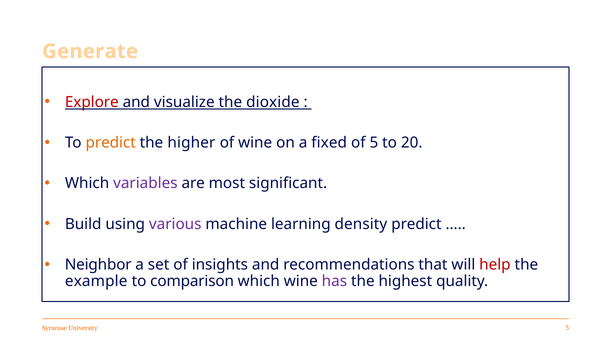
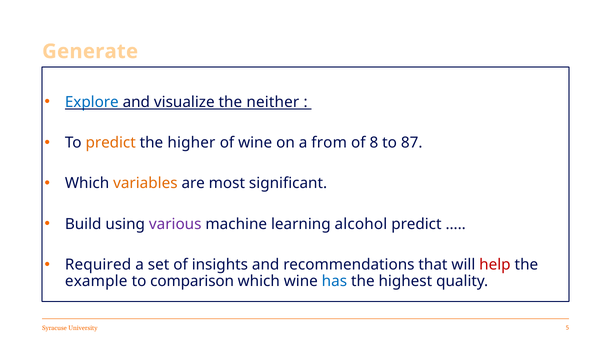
Explore colour: red -> blue (92, 102)
dioxide: dioxide -> neither (273, 102)
fixed: fixed -> from (329, 143)
of 5: 5 -> 8 (374, 143)
20: 20 -> 87 (412, 143)
variables colour: purple -> orange (145, 183)
density: density -> alcohol (361, 224)
Neighbor: Neighbor -> Required (98, 264)
has colour: purple -> blue (334, 281)
